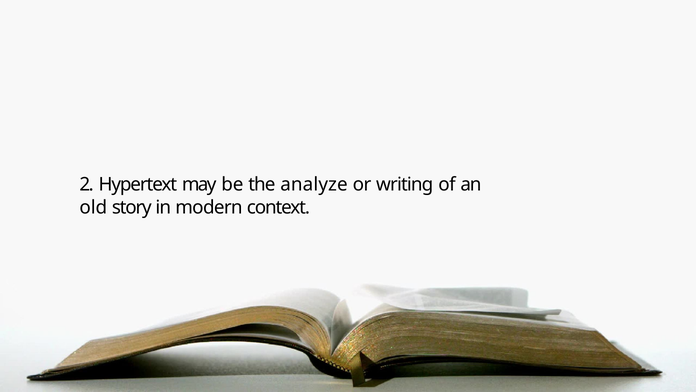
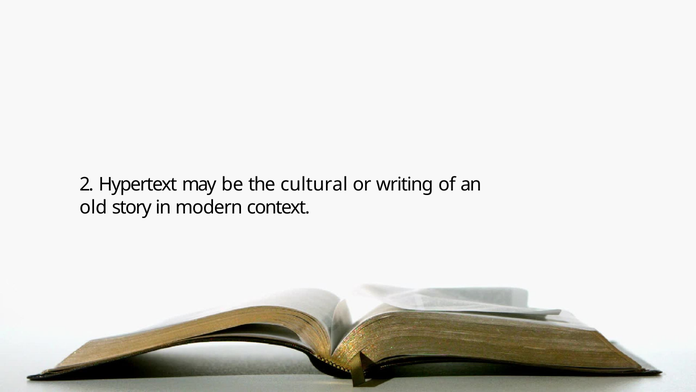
analyze: analyze -> cultural (314, 184)
